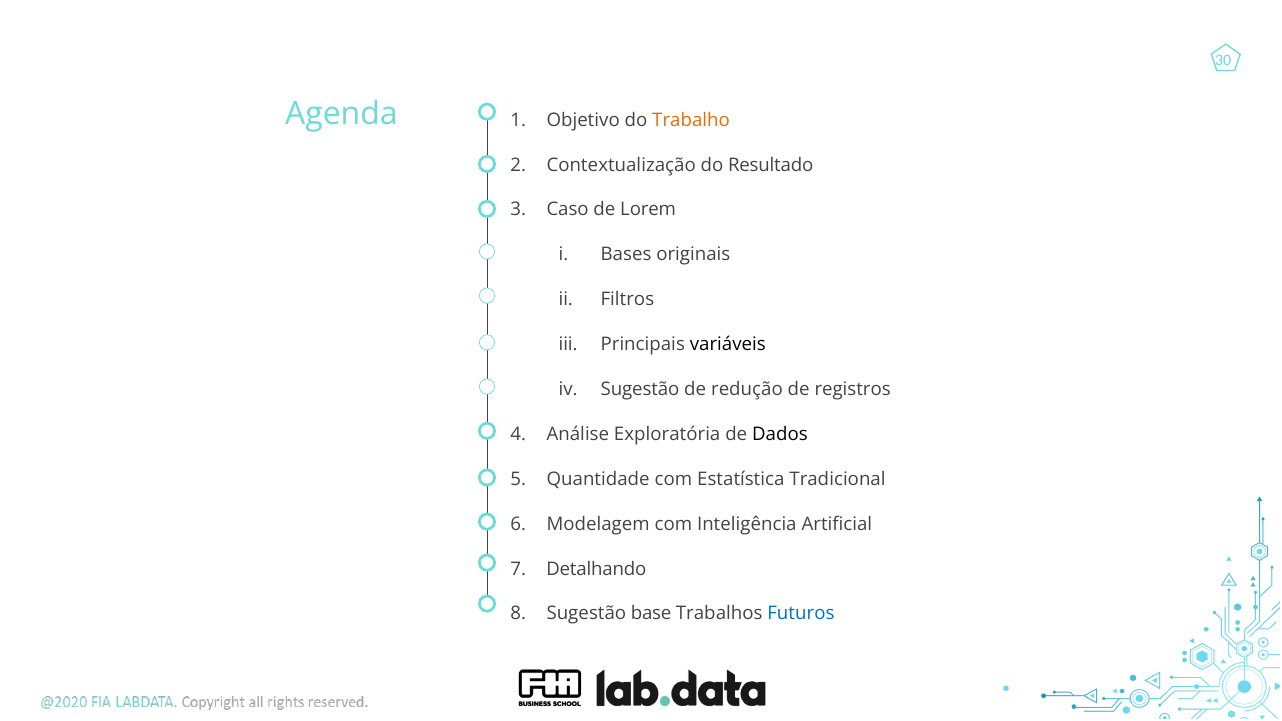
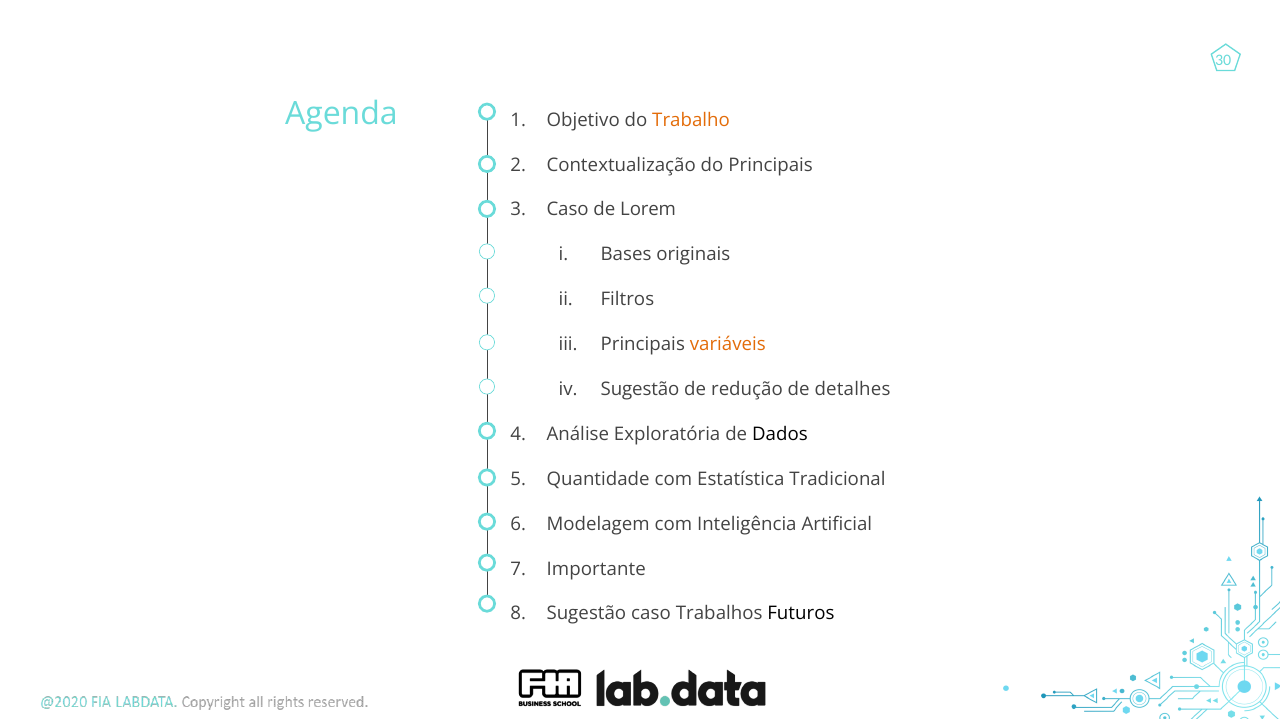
do Resultado: Resultado -> Principais (771, 165)
variáveis colour: black -> orange (728, 345)
registros: registros -> detalhes (852, 389)
Detalhando: Detalhando -> Importante (596, 569)
Sugestão base: base -> caso (651, 614)
Futuros colour: blue -> black (801, 614)
